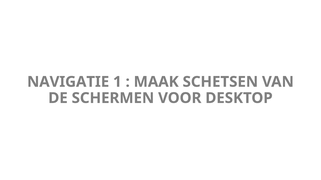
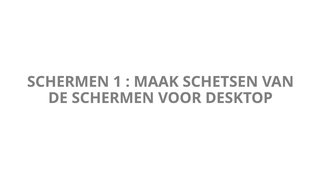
NAVIGATIE: NAVIGATIE -> SCHERMEN (68, 82)
